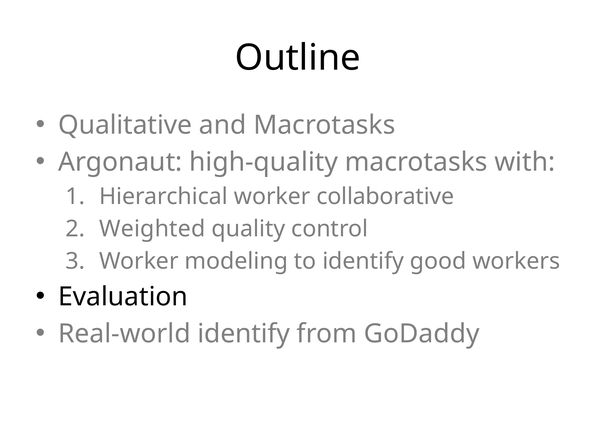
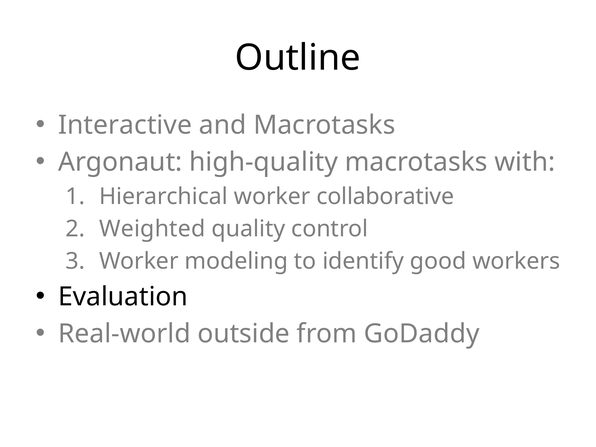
Qualitative: Qualitative -> Interactive (125, 125)
Real-world identify: identify -> outside (244, 334)
